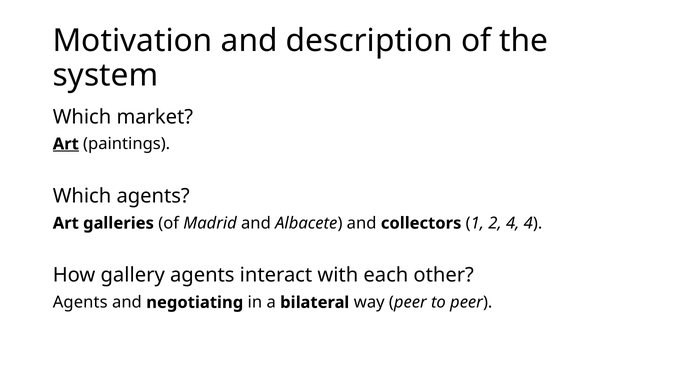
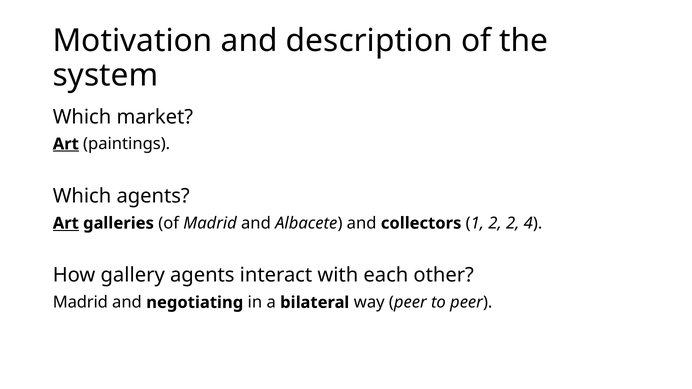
Art underline: none -> present (66, 223)
2 4: 4 -> 2 (513, 223)
Agents: Agents -> Madrid (80, 303)
